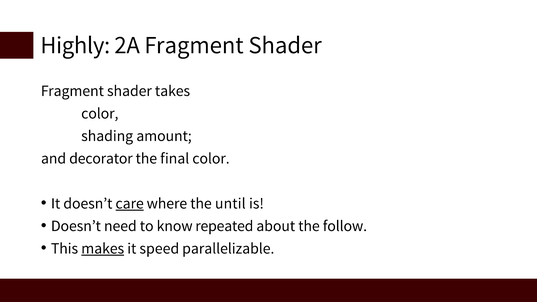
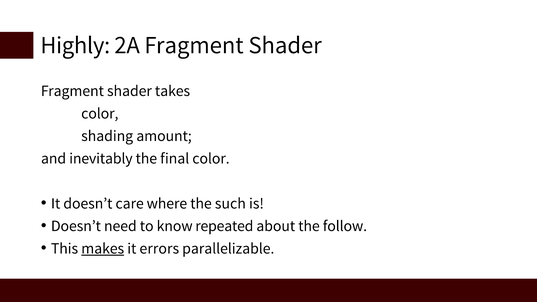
decorator: decorator -> inevitably (101, 158)
care underline: present -> none (130, 203)
until: until -> such (230, 203)
speed: speed -> errors (159, 248)
